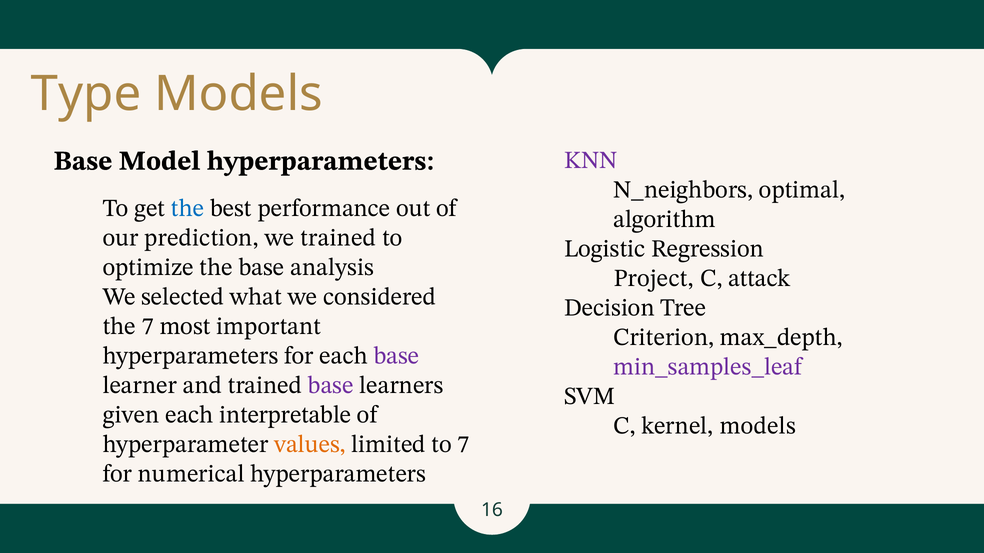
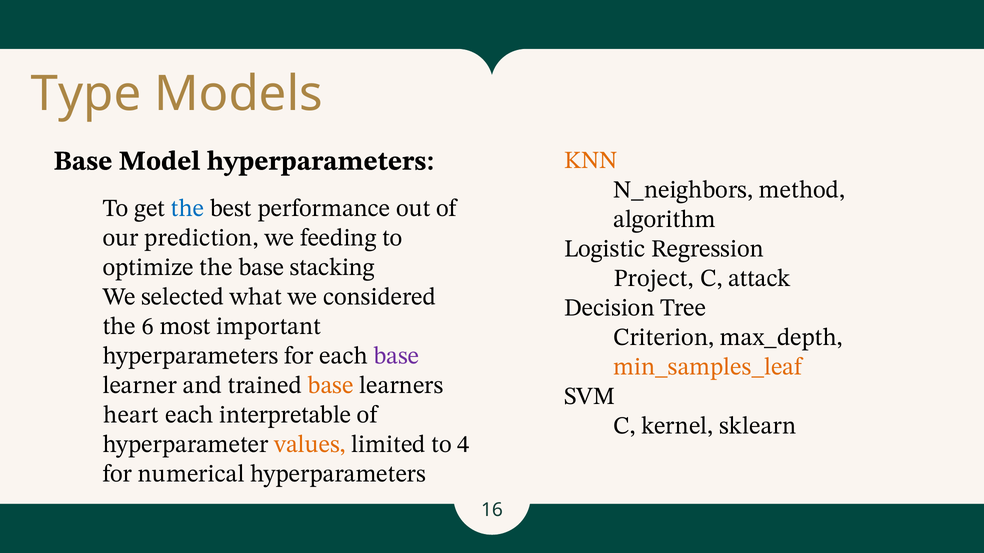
KNN colour: purple -> orange (591, 160)
optimal: optimal -> method (802, 190)
we trained: trained -> feeding (338, 238)
analysis: analysis -> stacking (332, 267)
the 7: 7 -> 6 (148, 326)
min_samples_leaf colour: purple -> orange (708, 367)
base colour: purple -> orange (331, 385)
given: given -> heart (131, 415)
kernel models: models -> sklearn (758, 426)
to 7: 7 -> 4 (463, 444)
